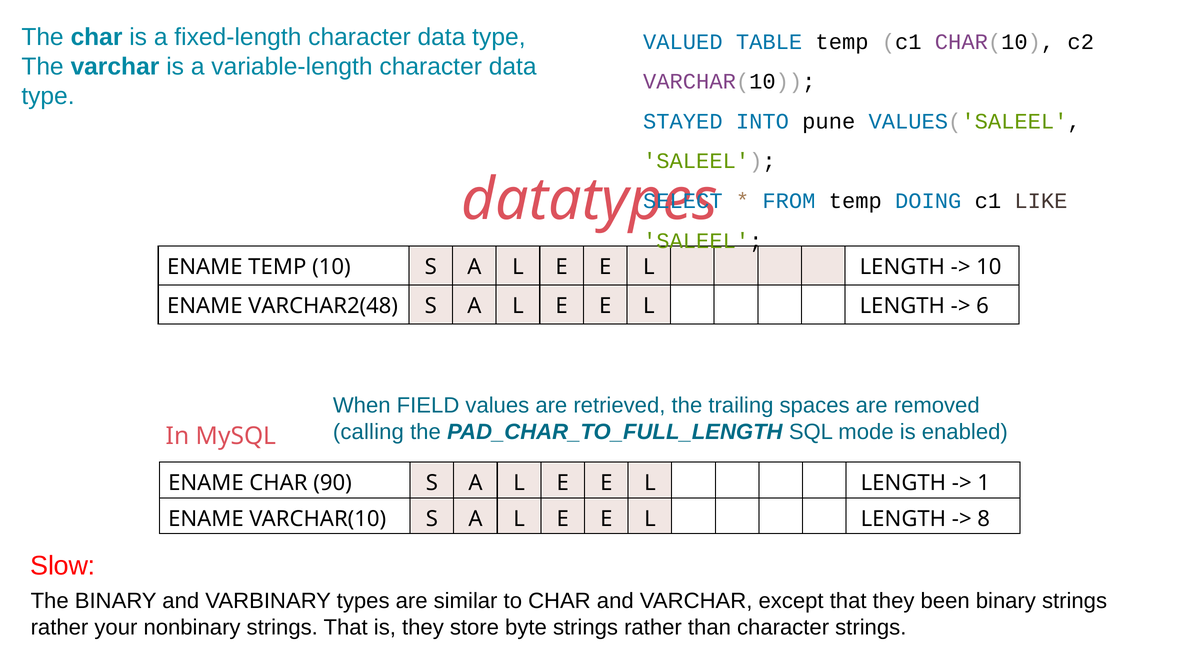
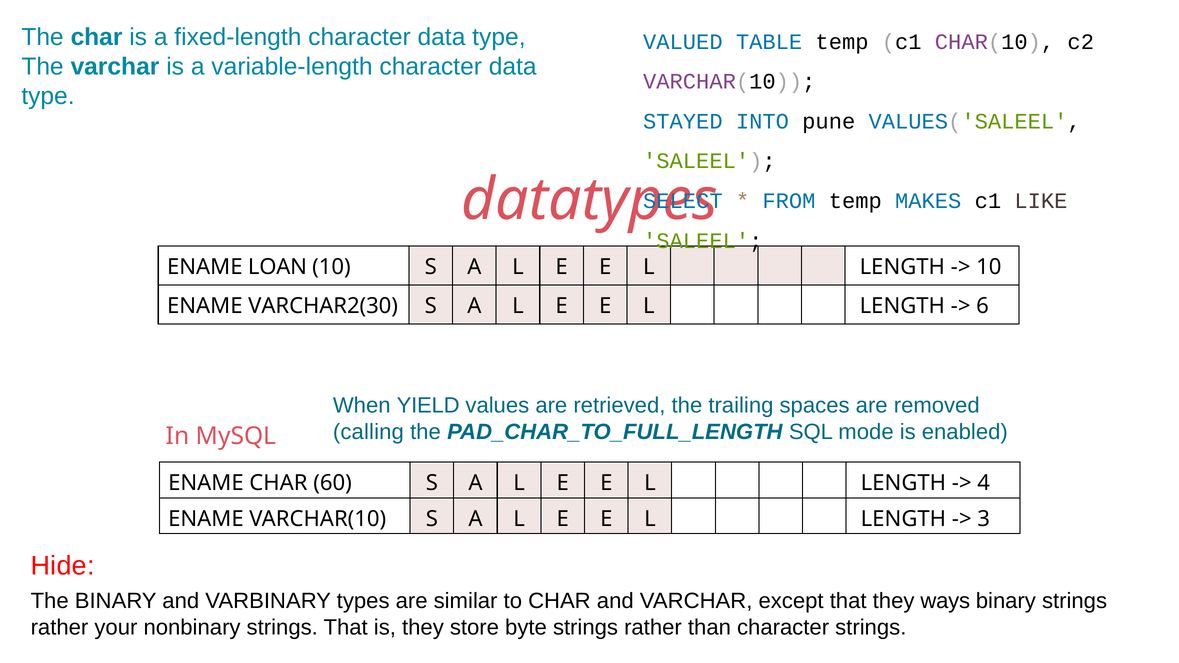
DOING: DOING -> MAKES (928, 201)
ENAME TEMP: TEMP -> LOAN (277, 267)
VARCHAR2(48: VARCHAR2(48 -> VARCHAR2(30 (323, 306)
FIELD: FIELD -> YIELD (428, 406)
90: 90 -> 60 (333, 483)
1: 1 -> 4 (984, 483)
8: 8 -> 3 (984, 519)
Slow: Slow -> Hide (63, 566)
been: been -> ways (945, 601)
